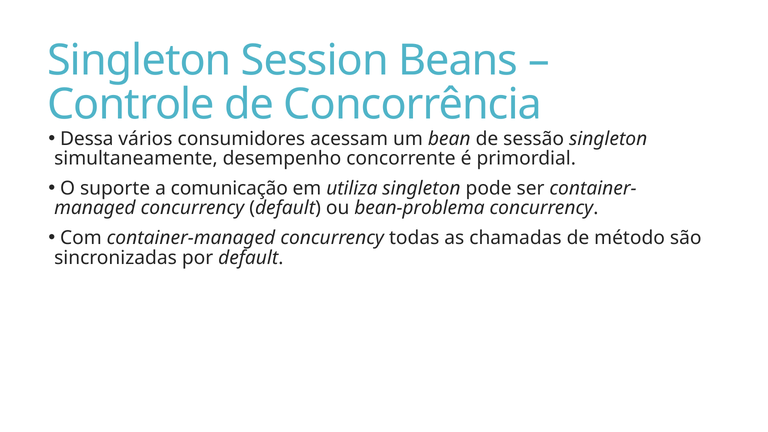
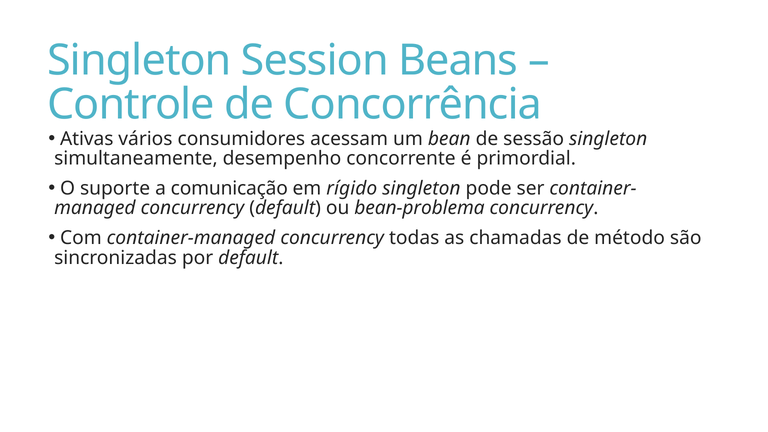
Dessa: Dessa -> Ativas (87, 139)
utiliza: utiliza -> rígido (352, 189)
